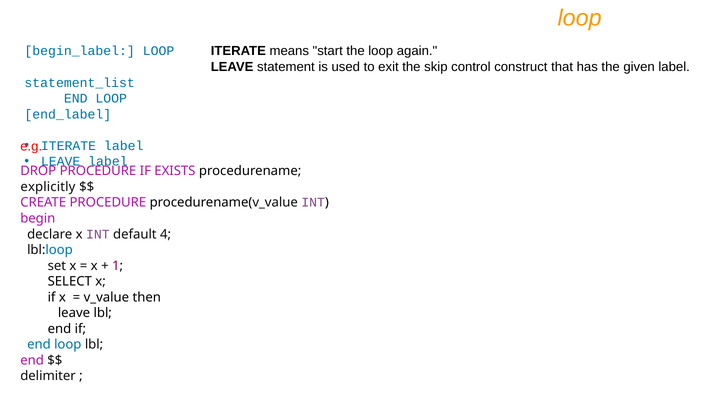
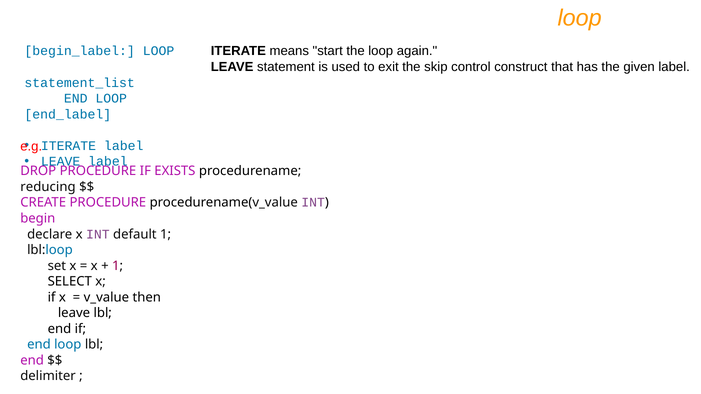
explicitly: explicitly -> reducing (48, 187)
default 4: 4 -> 1 (166, 234)
